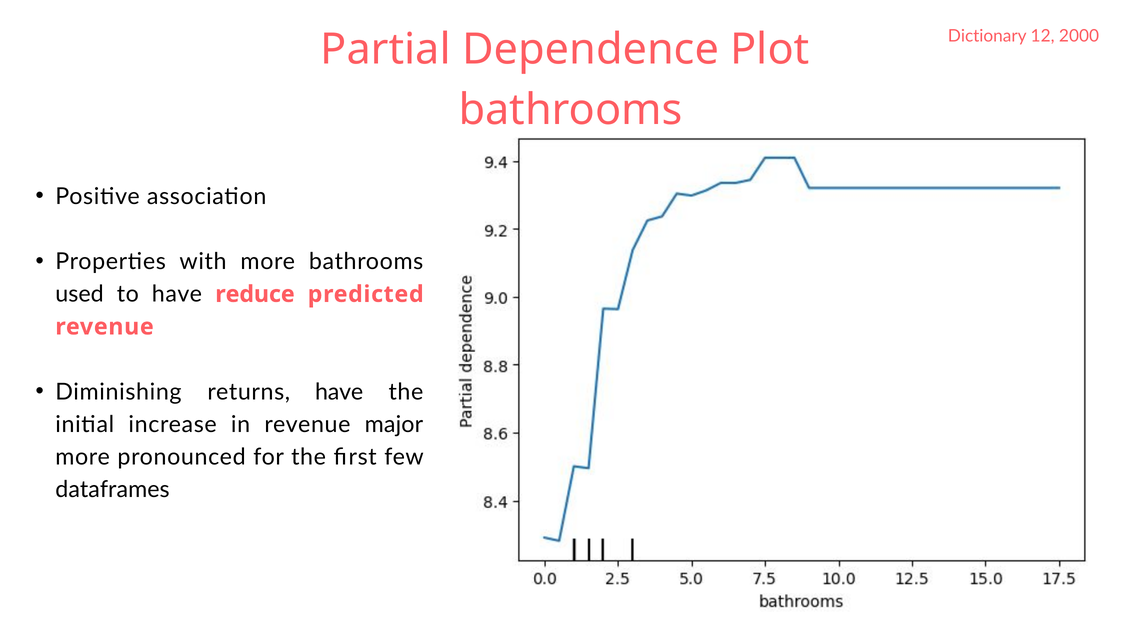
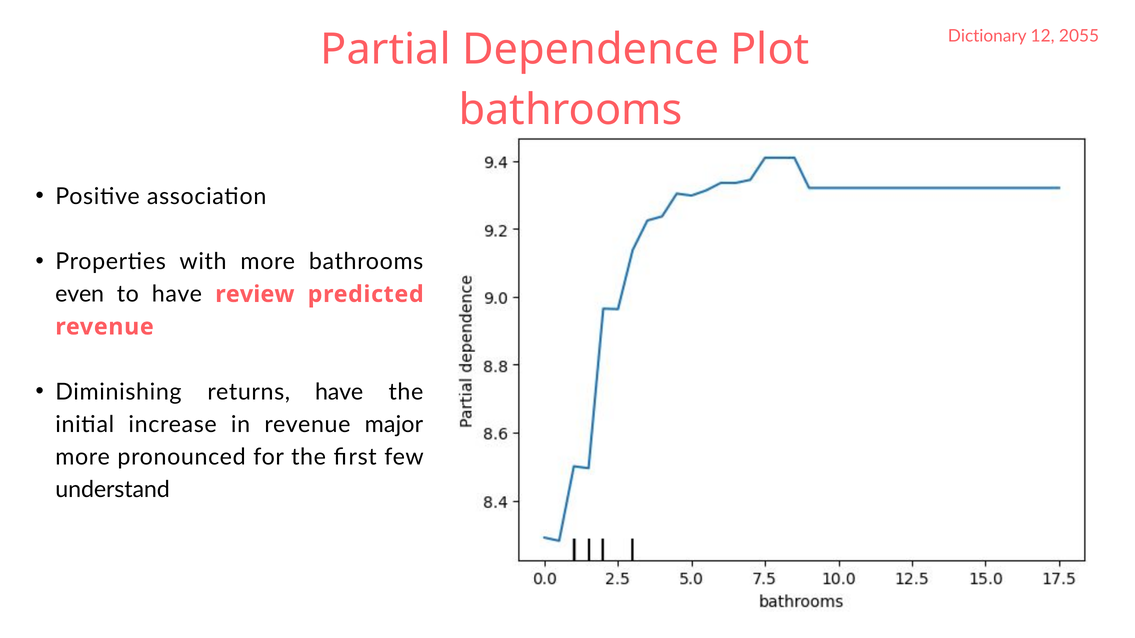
2000: 2000 -> 2055 (1079, 36)
used: used -> even (80, 294)
reduce: reduce -> review (255, 294)
dataframes: dataframes -> understand (113, 490)
